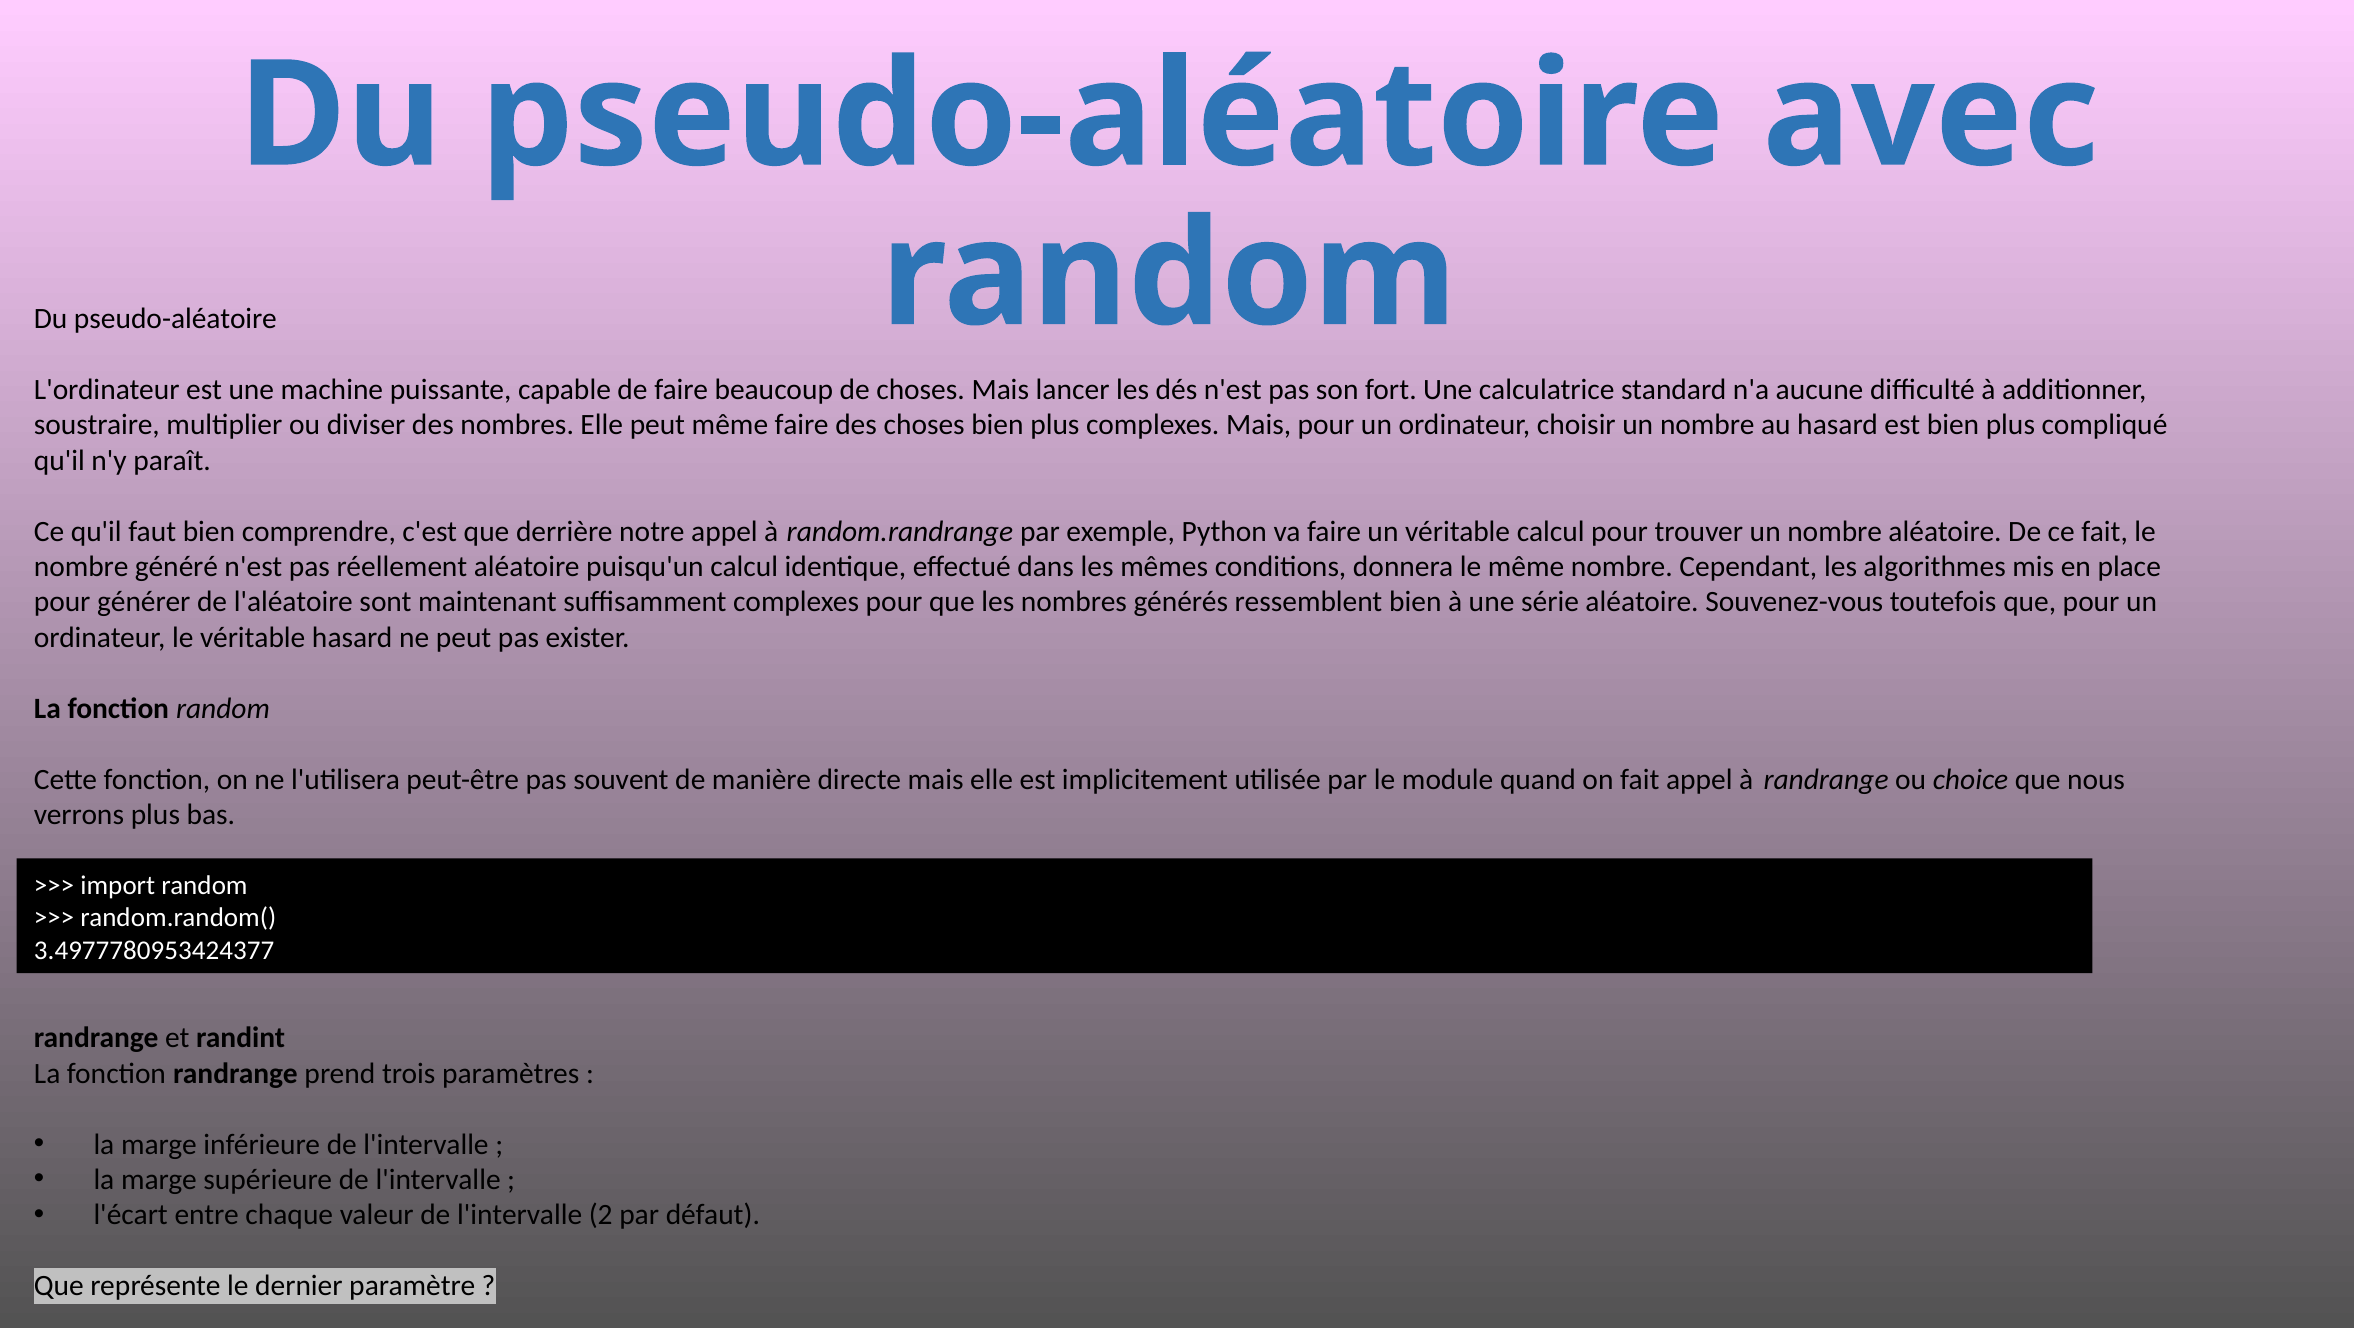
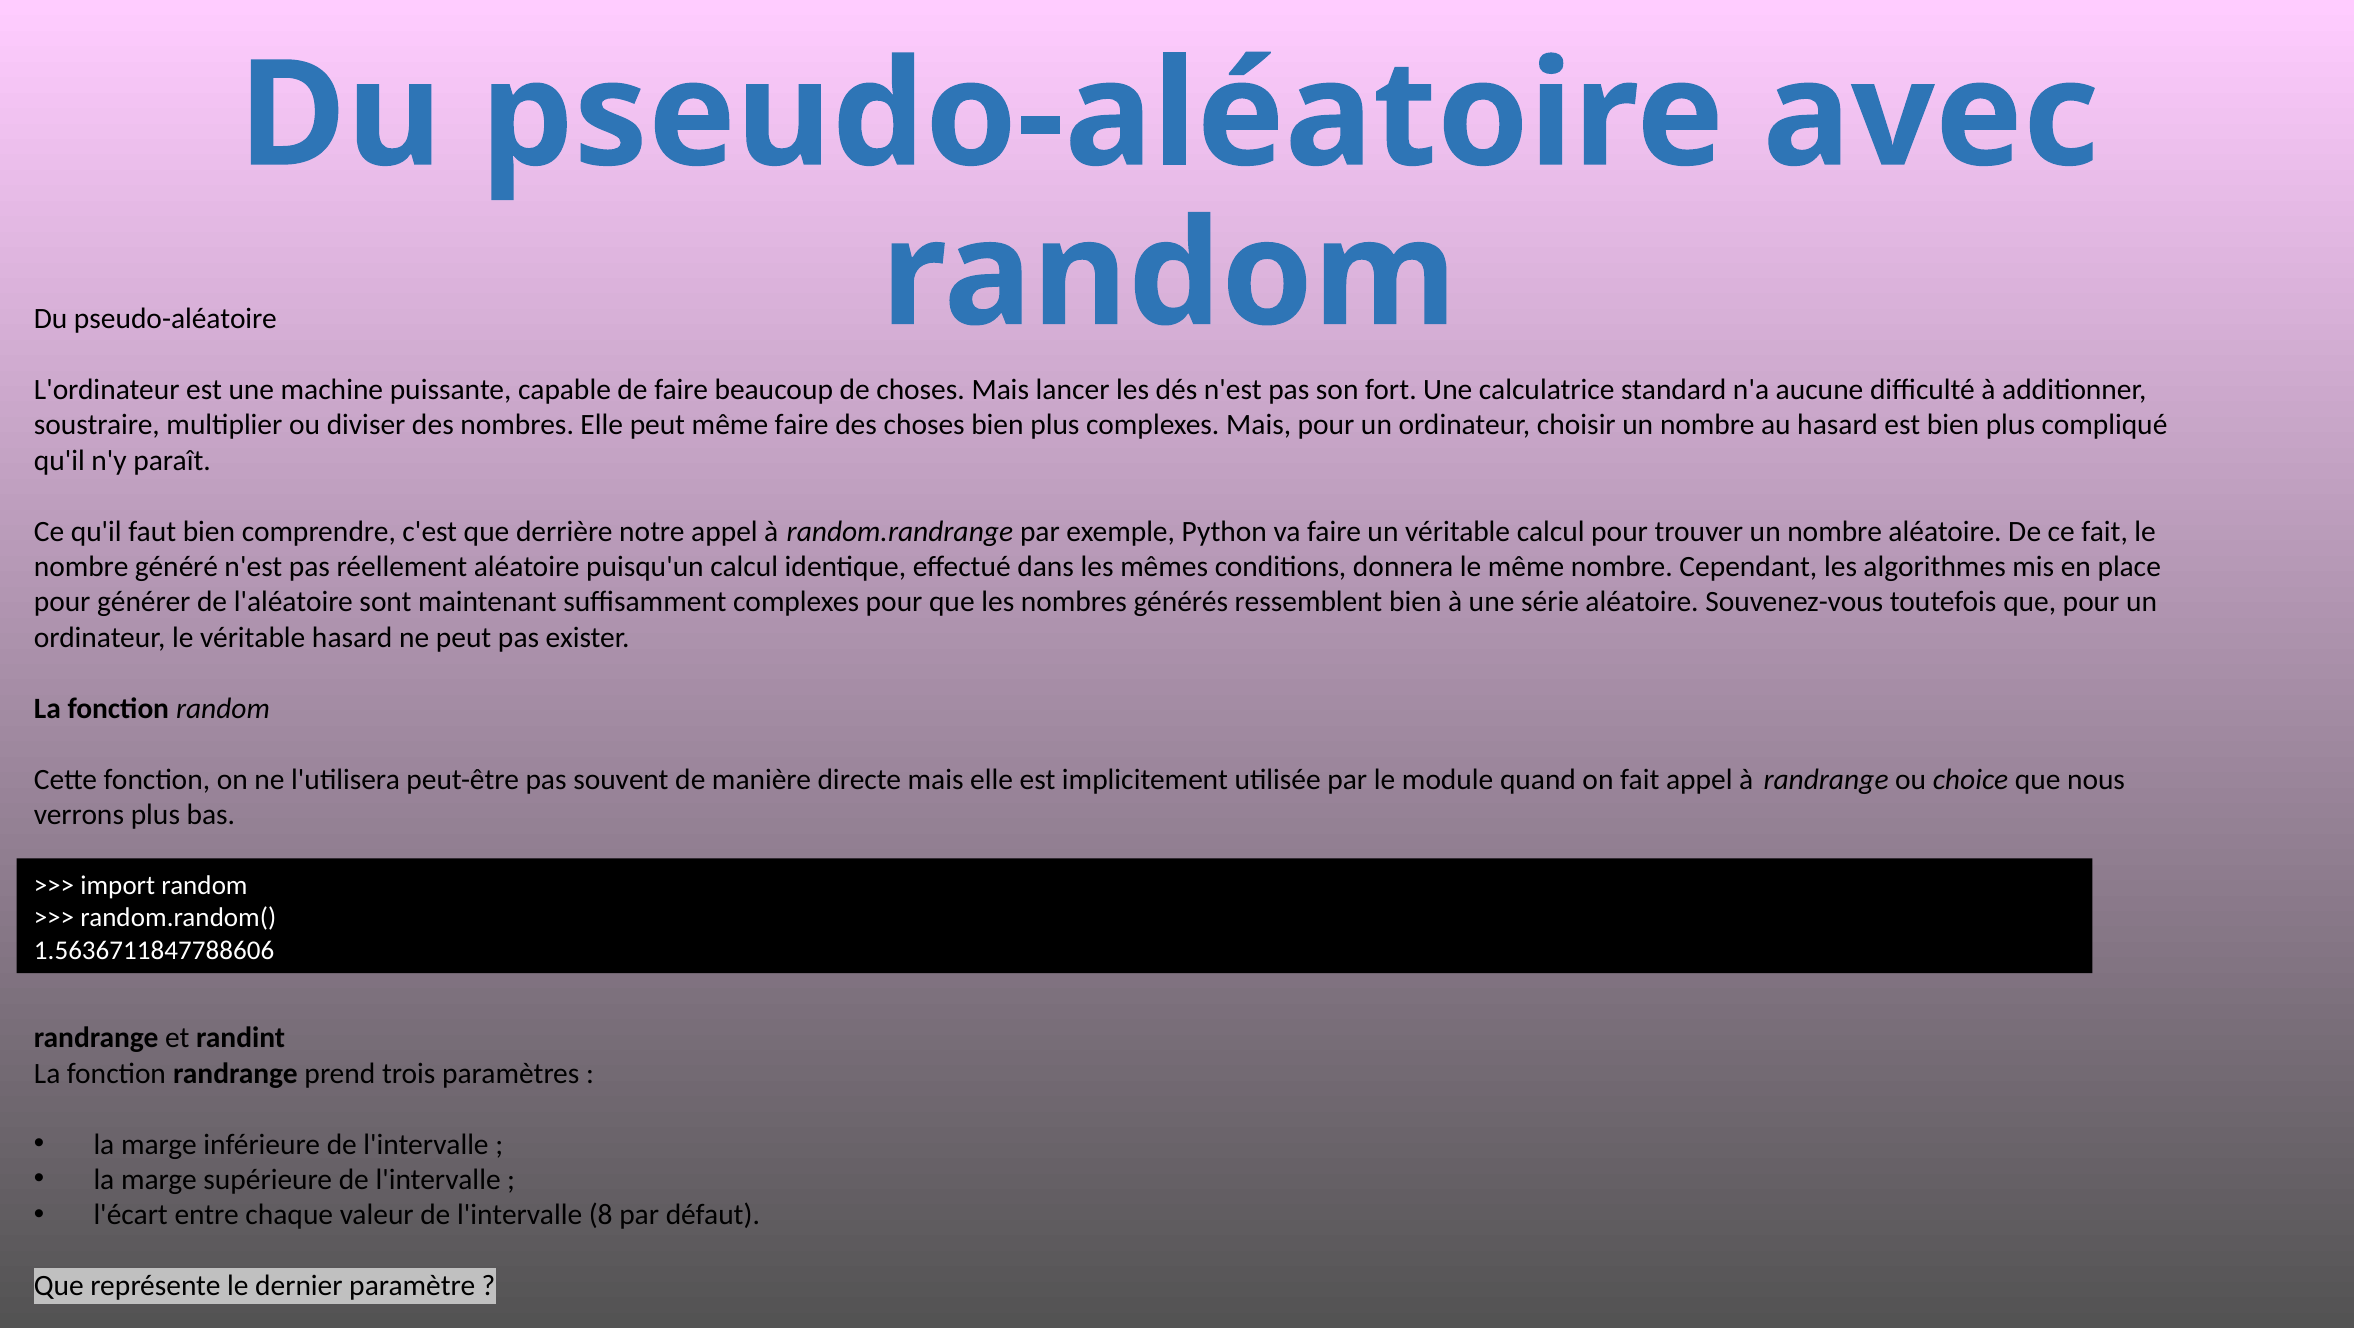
3.4977780953424377: 3.4977780953424377 -> 1.5636711847788606 (154, 950)
2: 2 -> 8 (601, 1215)
